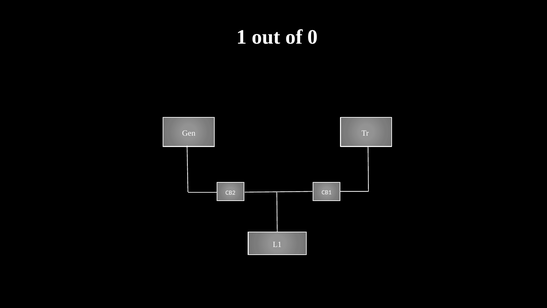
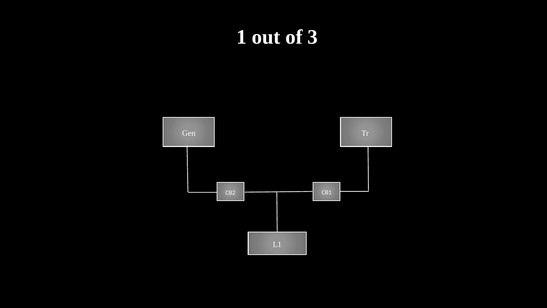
0: 0 -> 3 (313, 37)
